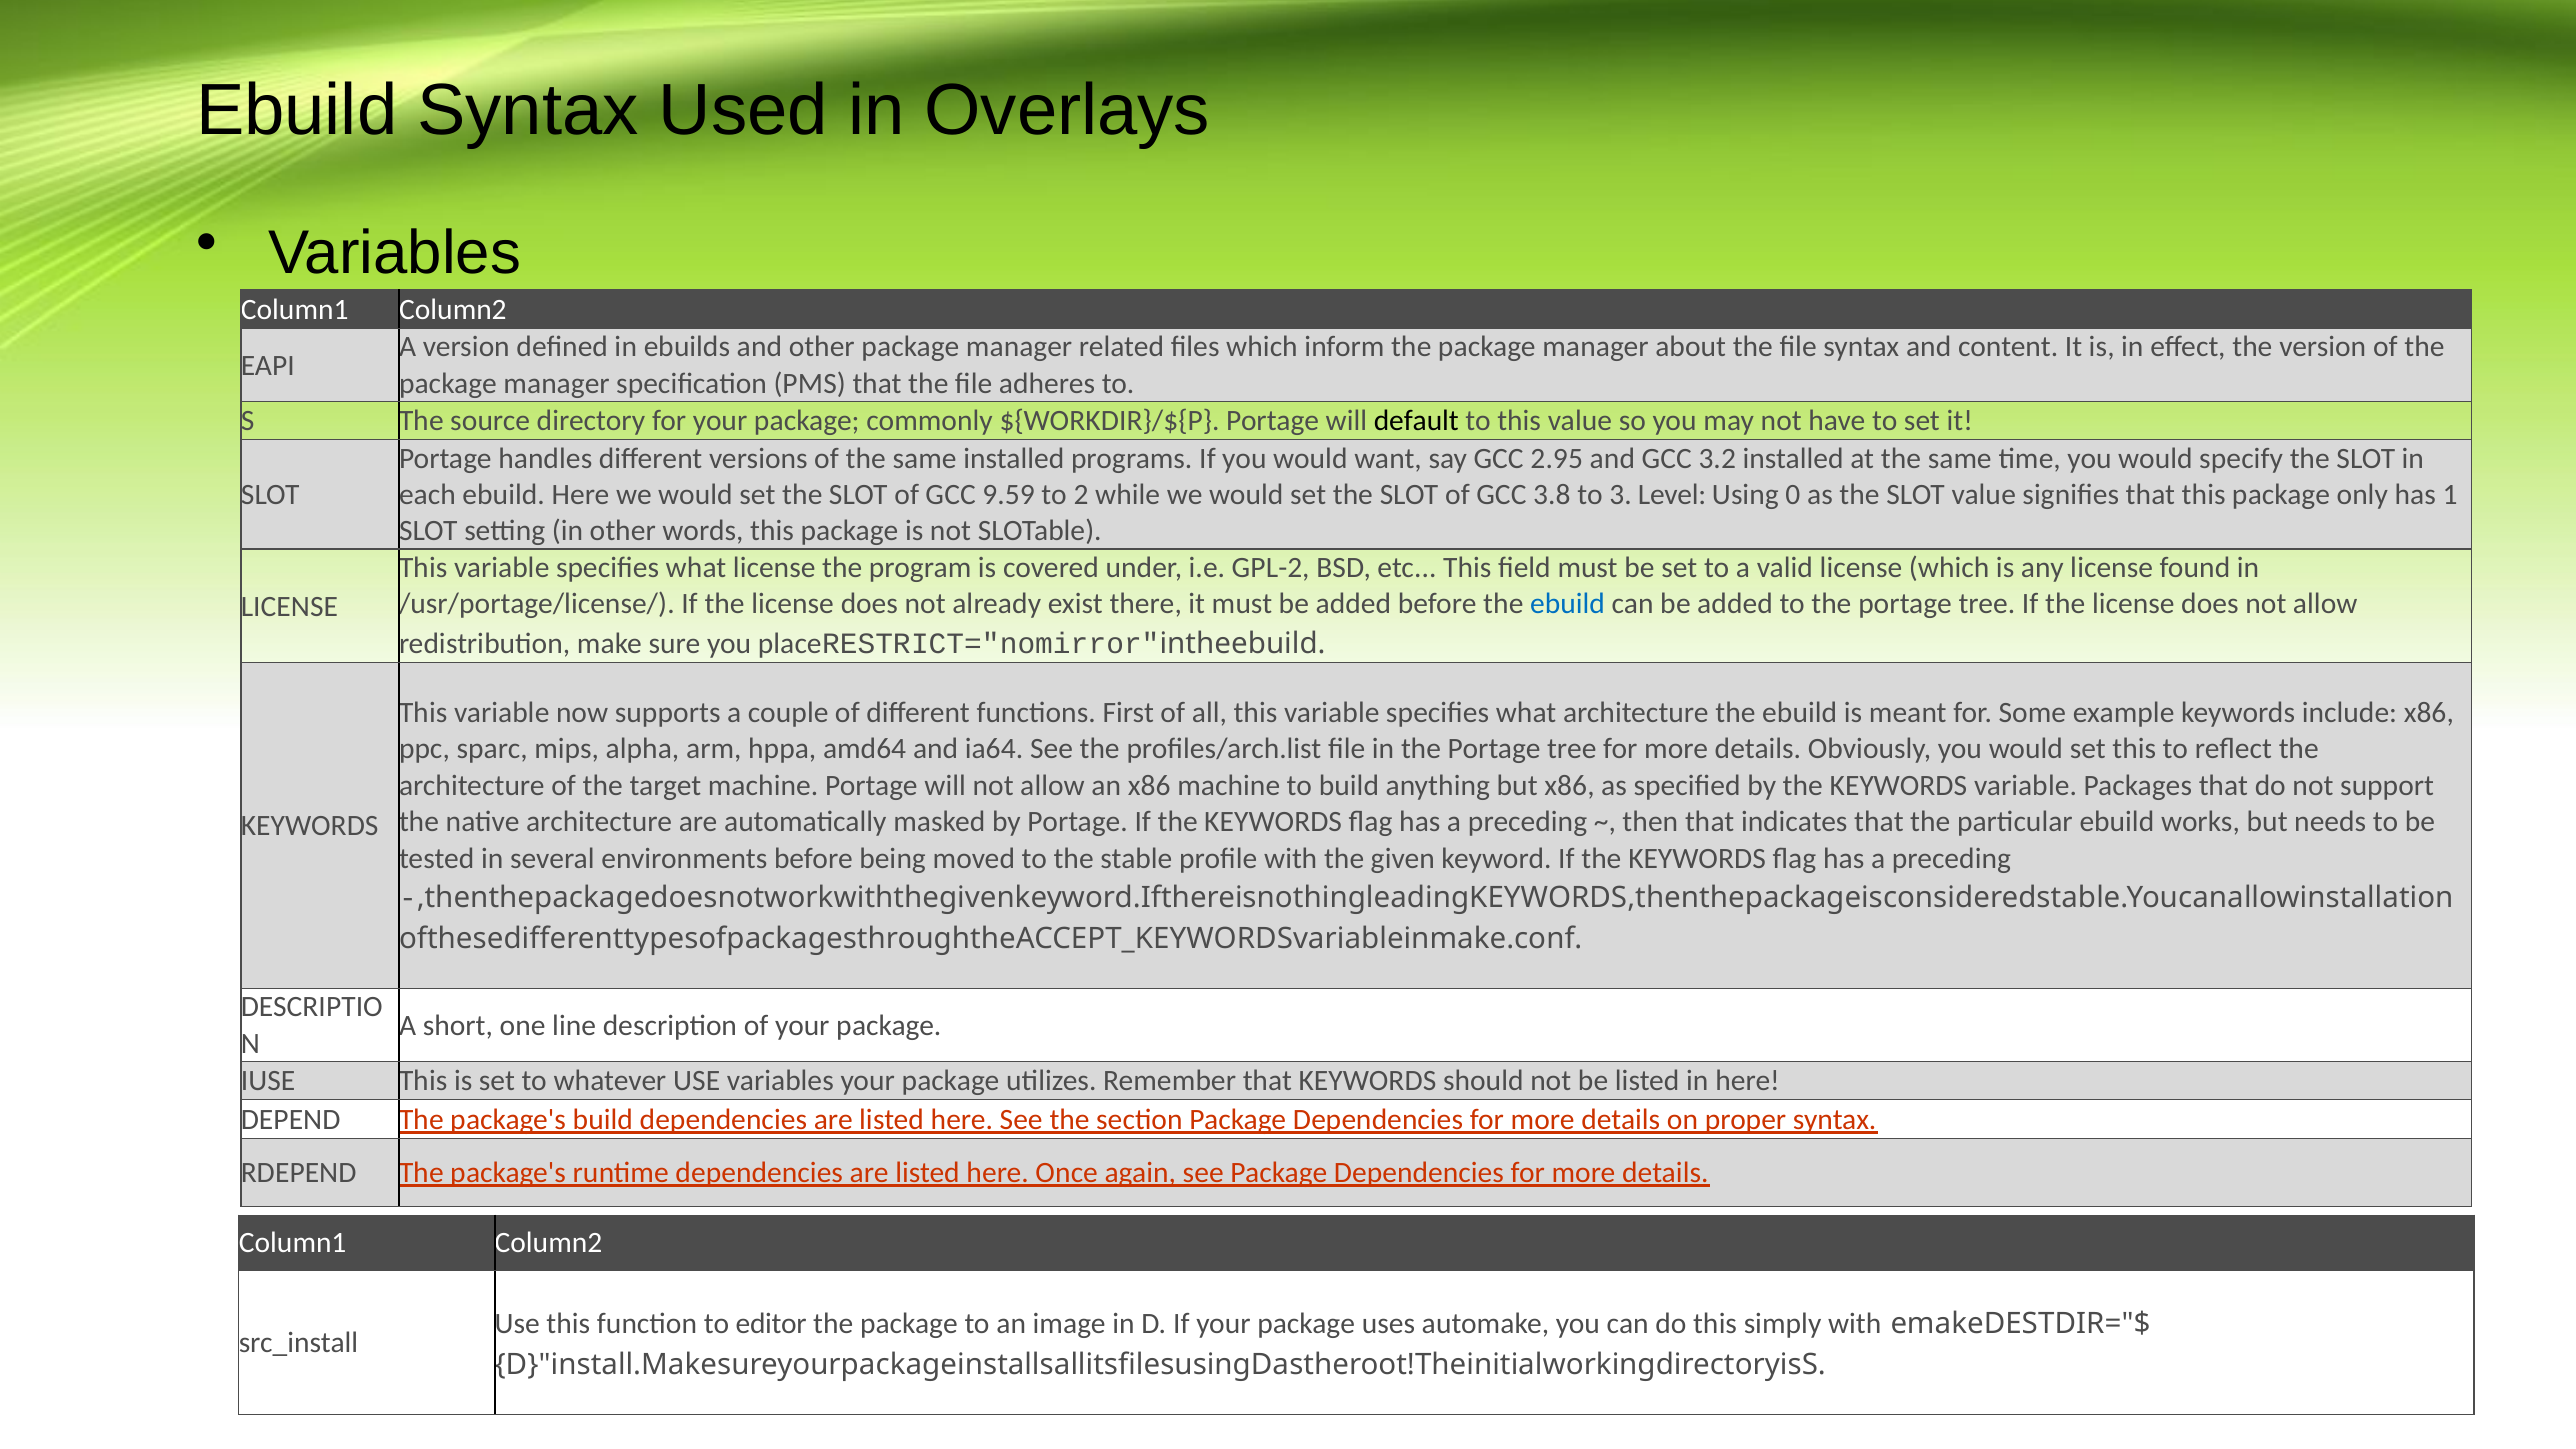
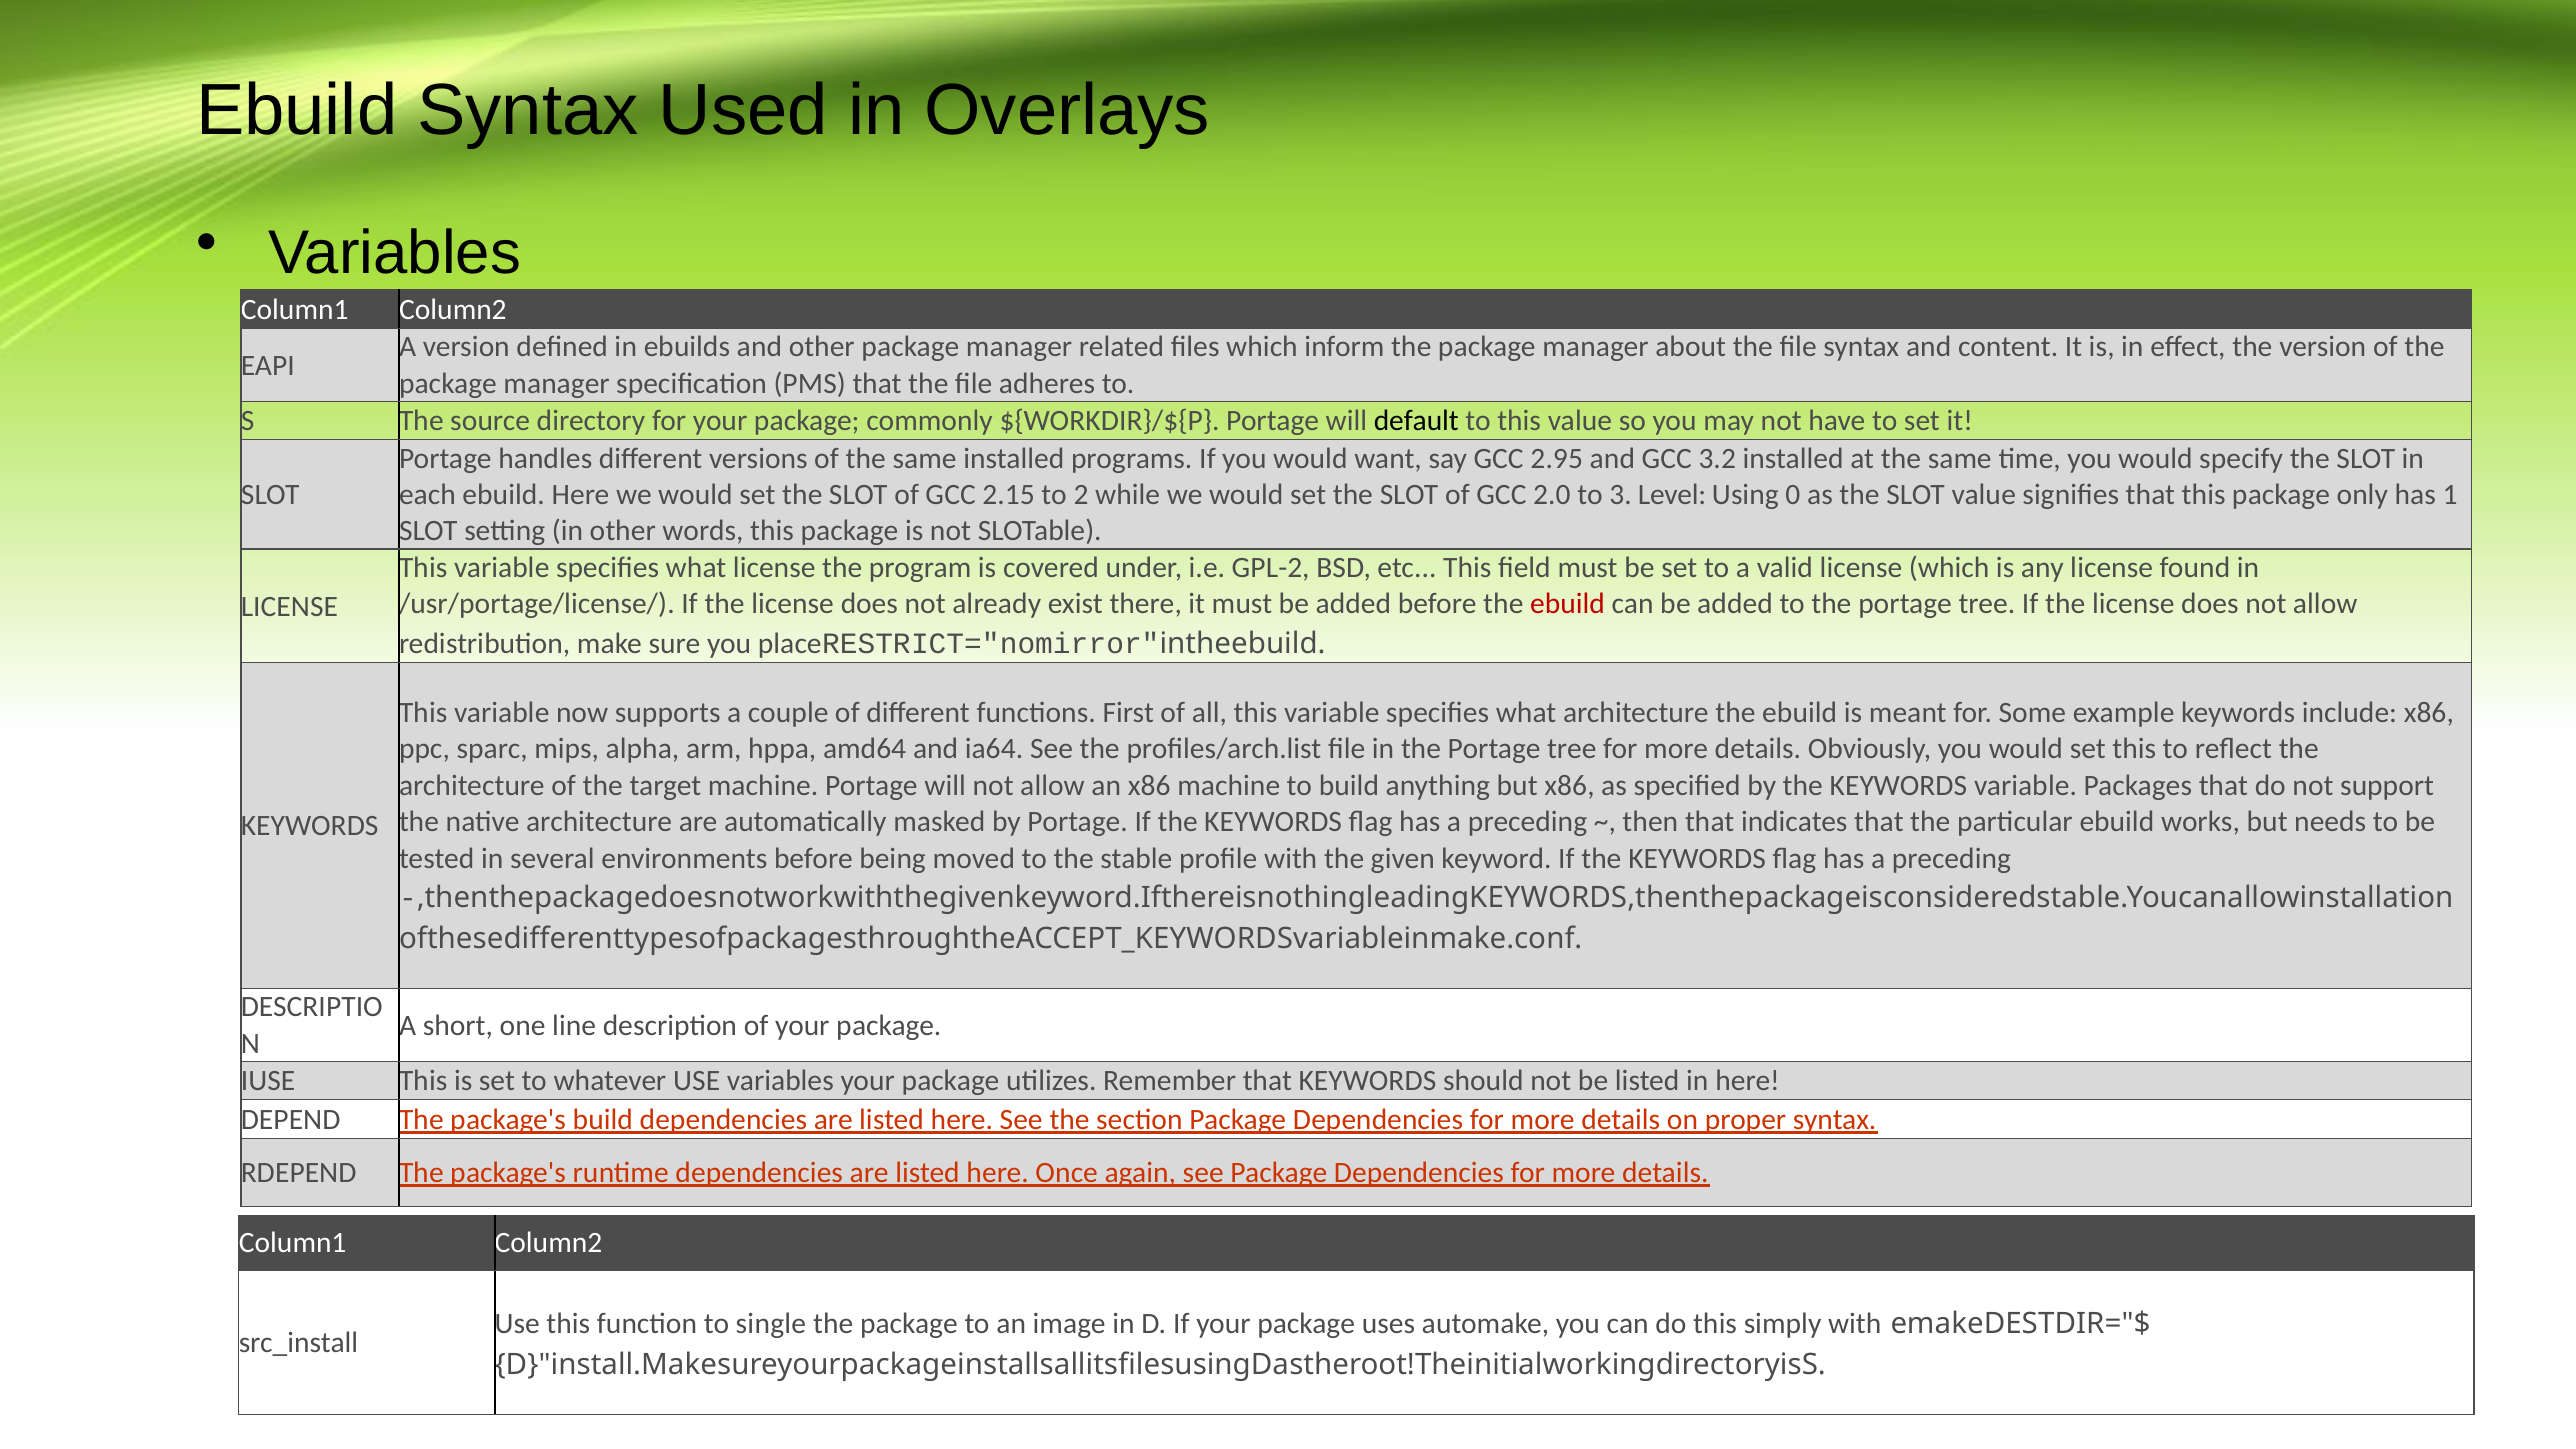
9.59: 9.59 -> 2.15 (1009, 495)
3.8: 3.8 -> 2.0 (1552, 495)
ebuild colour: blue -> red (1568, 604)
editor: editor -> single (771, 1324)
